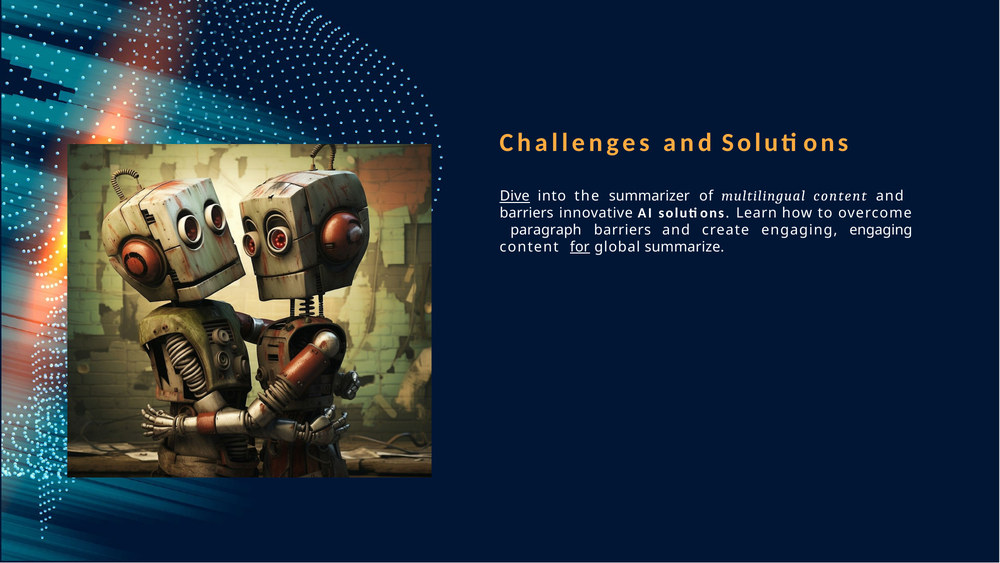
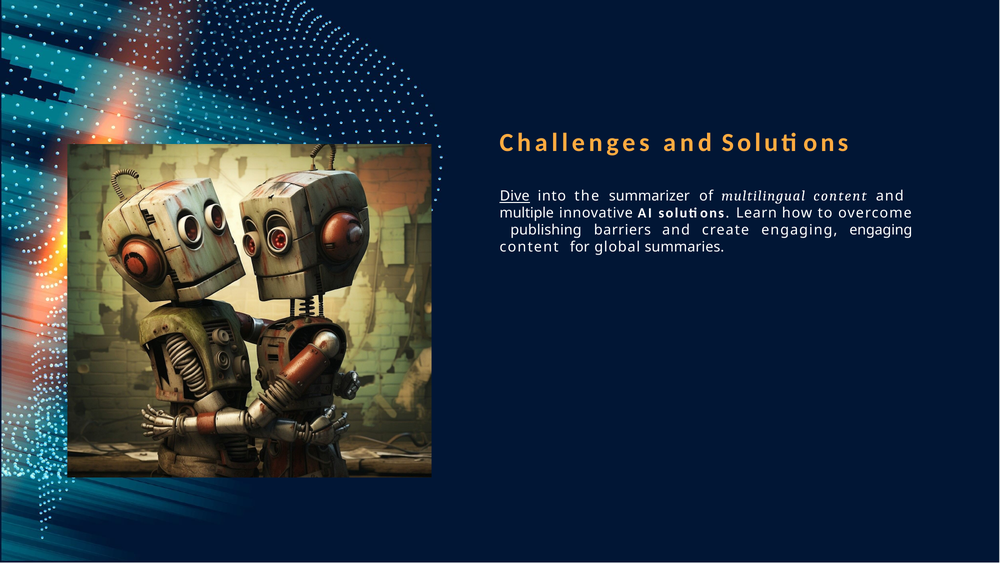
barriers: barriers -> multiple (527, 213)
paragraph: paragraph -> publishing (546, 230)
for underline: present -> none (580, 247)
summarize: summarize -> summaries (684, 247)
